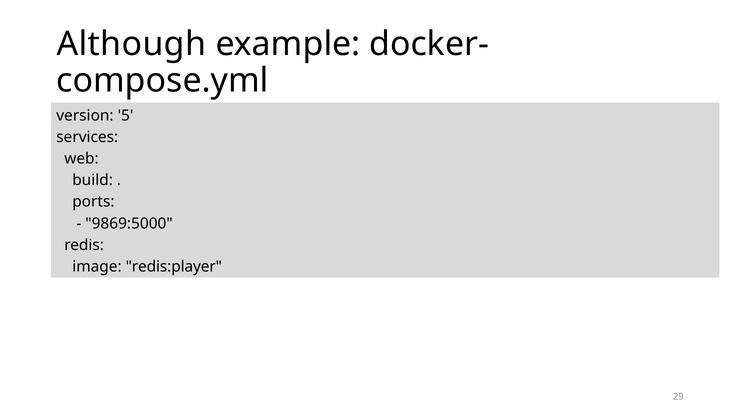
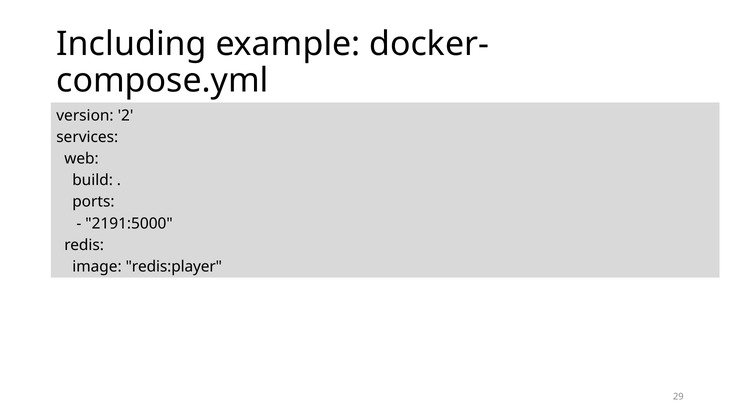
Although: Although -> Including (132, 44)
5: 5 -> 2 (126, 116)
9869:5000: 9869:5000 -> 2191:5000 (129, 224)
